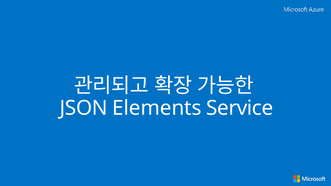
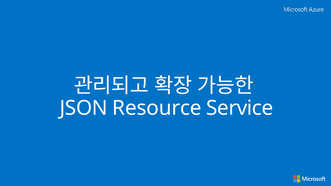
Elements: Elements -> Resource (157, 108)
